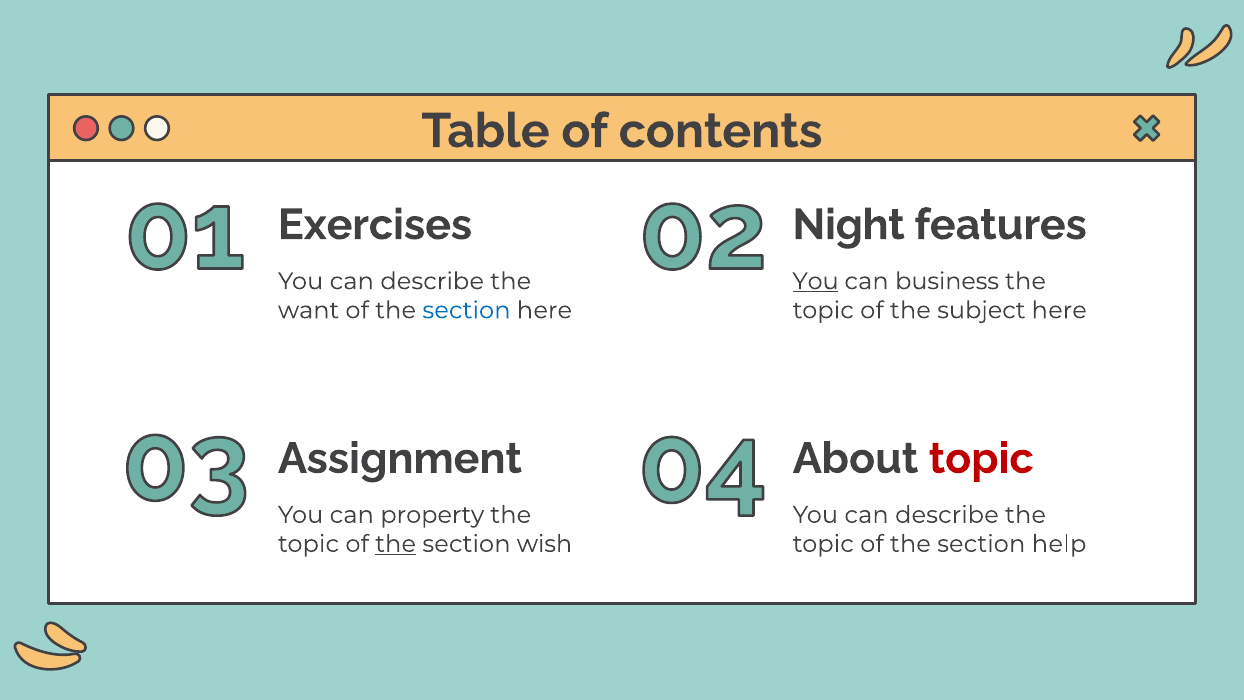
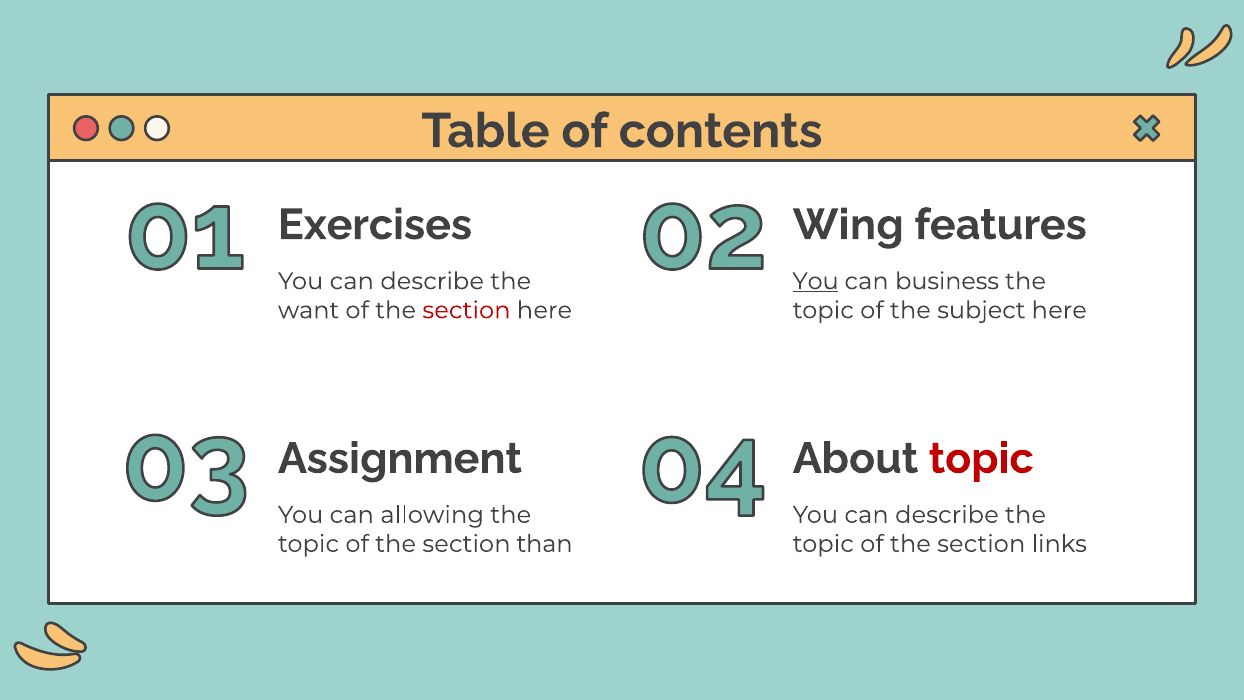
Night: Night -> Wing (848, 225)
section colour: blue -> red (466, 310)
property: property -> allowing (432, 515)
the underline: present -> none (396, 544)
wish: wish -> than (545, 544)
help: help -> links (1059, 544)
